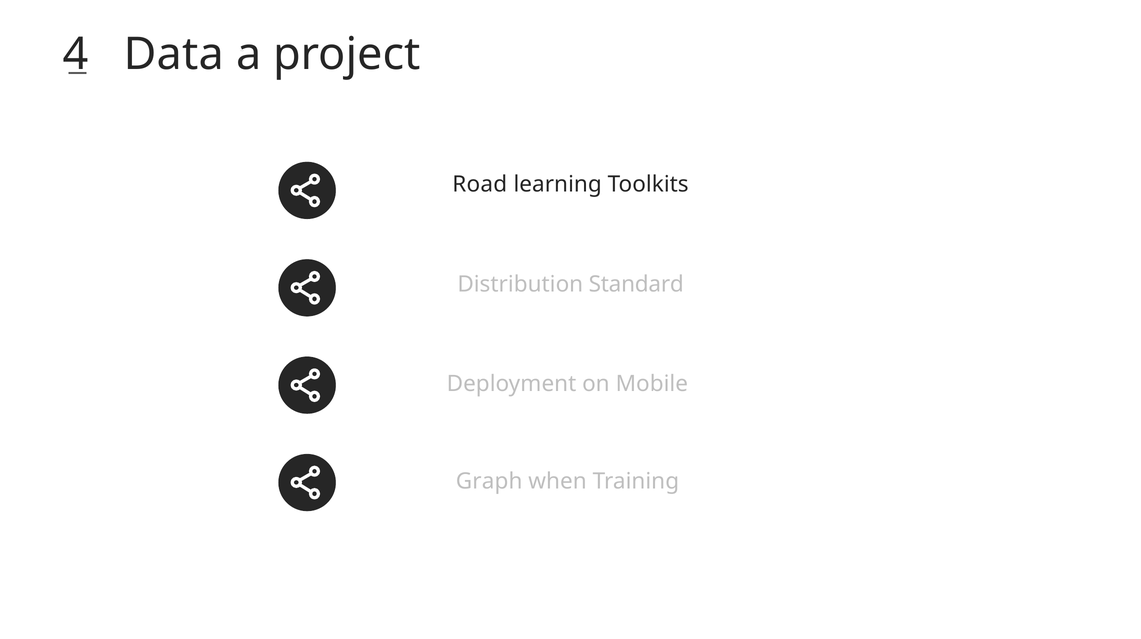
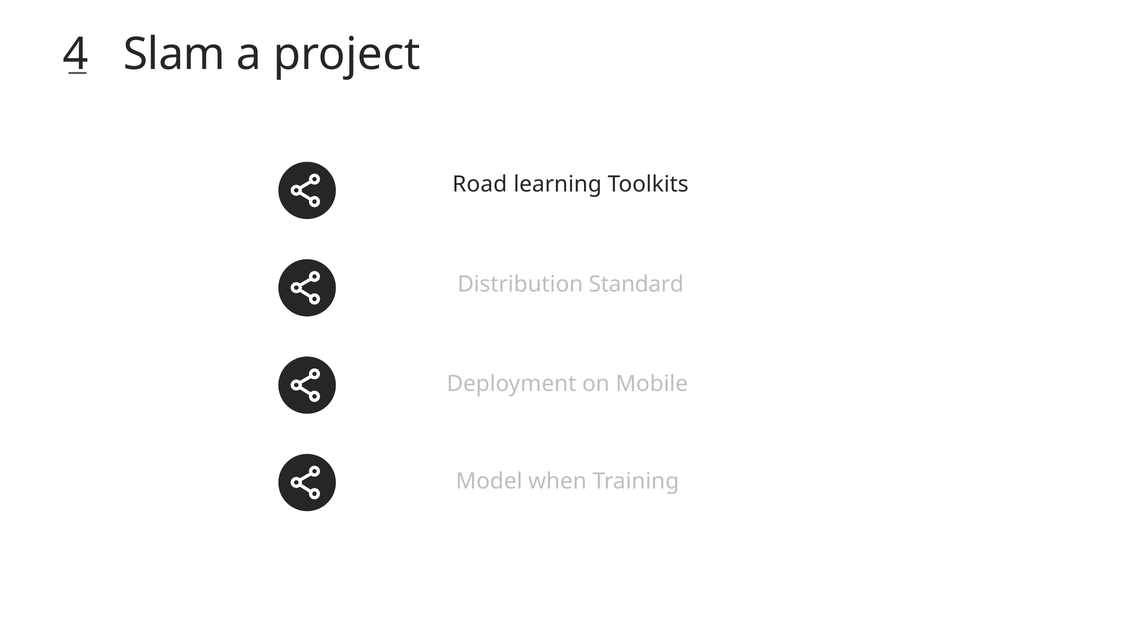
Data: Data -> Slam (174, 54)
Graph: Graph -> Model (489, 481)
